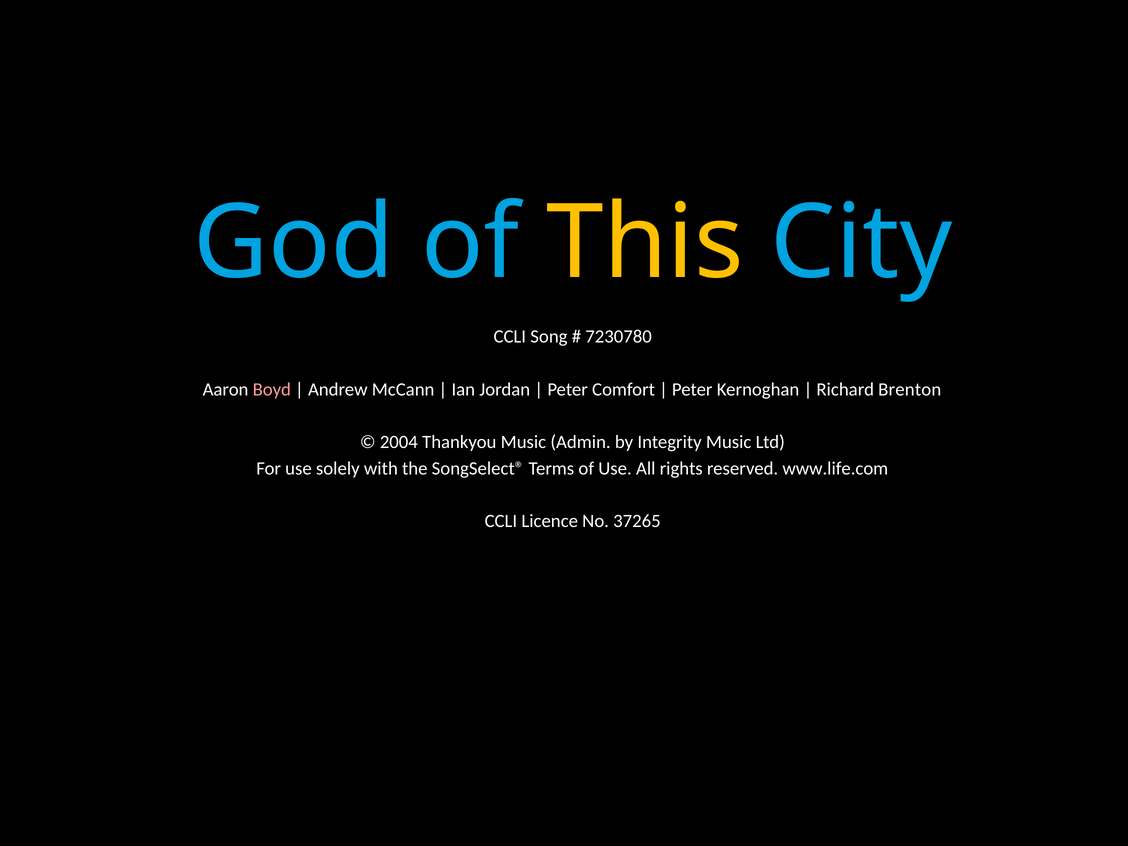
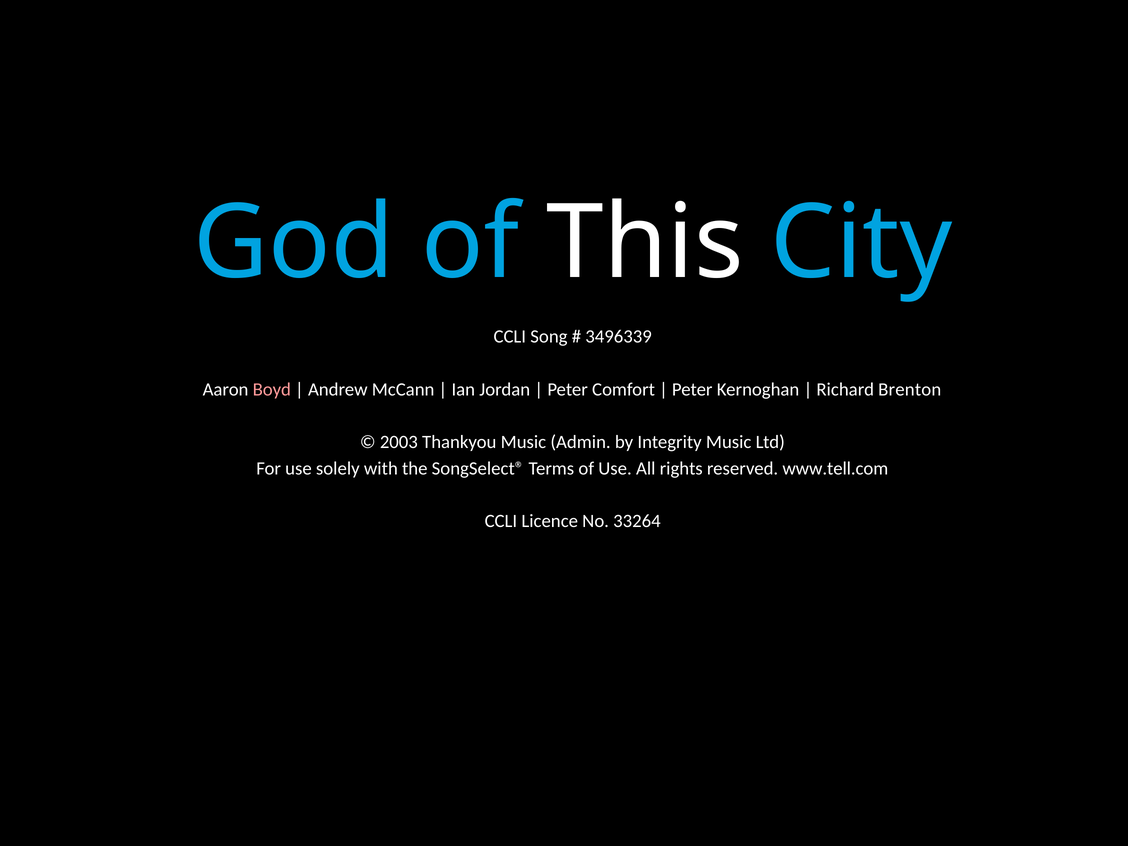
This colour: yellow -> white (645, 243)
7230780: 7230780 -> 3496339 (619, 337)
2004: 2004 -> 2003 (399, 442)
www.life.com: www.life.com -> www.tell.com (835, 468)
37265: 37265 -> 33264 (637, 521)
